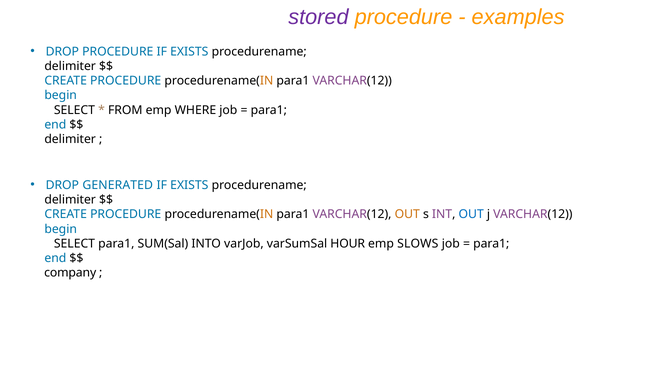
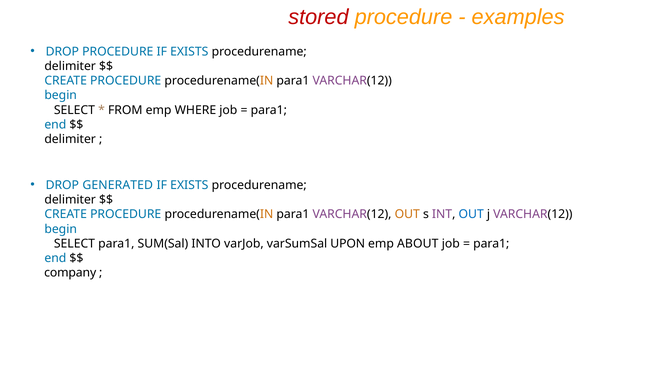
stored colour: purple -> red (318, 17)
HOUR: HOUR -> UPON (348, 244)
SLOWS: SLOWS -> ABOUT (418, 244)
